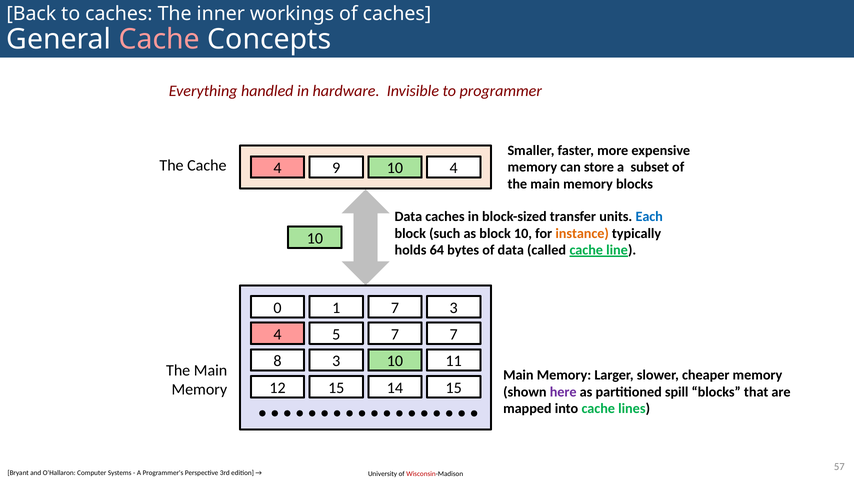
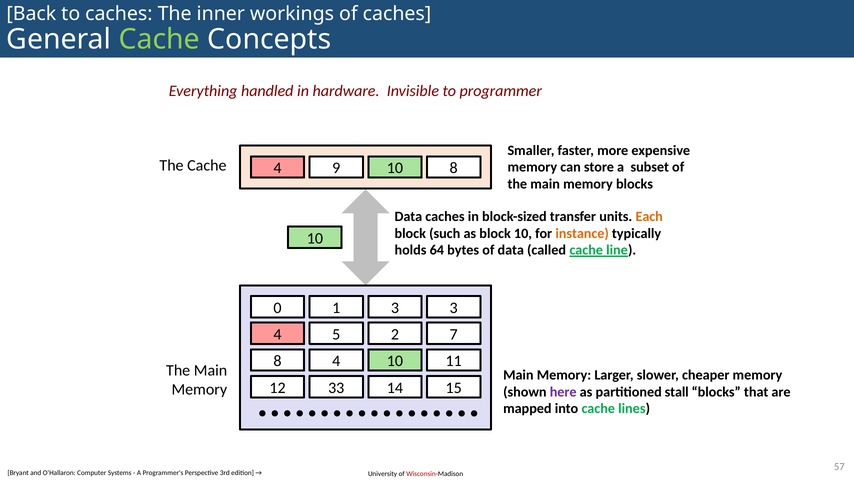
Cache colour: pink -> light green (159, 40)
4: 4 -> 8 (454, 168)
Each colour: blue -> orange (649, 217)
1 7: 7 -> 3 (395, 308)
5 7: 7 -> 2 (395, 335)
8 3: 3 -> 4 (336, 361)
12 15: 15 -> 33 (336, 388)
spill: spill -> stall (677, 392)
